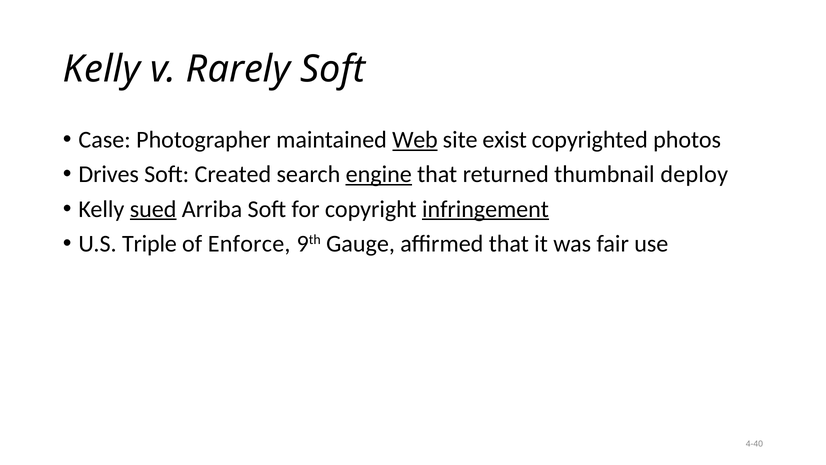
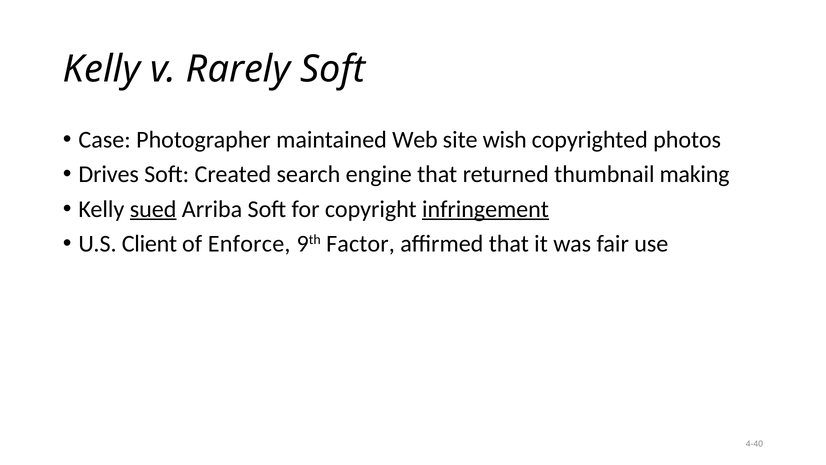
Web underline: present -> none (415, 140)
exist: exist -> wish (505, 140)
engine underline: present -> none (379, 174)
deploy: deploy -> making (695, 174)
Triple: Triple -> Client (149, 244)
Gauge: Gauge -> Factor (360, 244)
